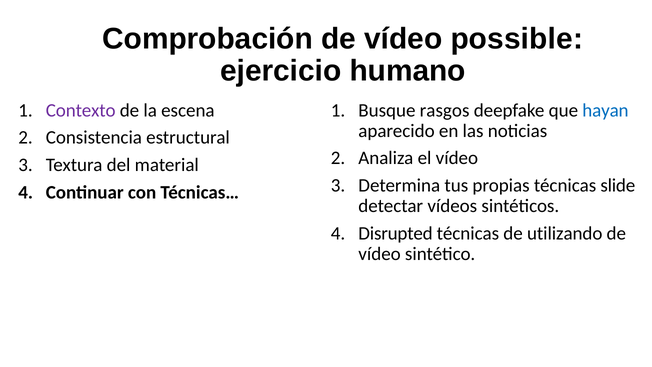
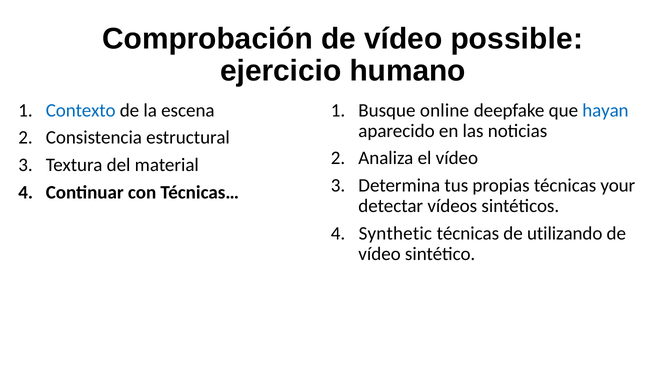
Contexto colour: purple -> blue (81, 110)
rasgos: rasgos -> online (445, 110)
slide: slide -> your (618, 185)
Disrupted: Disrupted -> Synthetic (395, 233)
